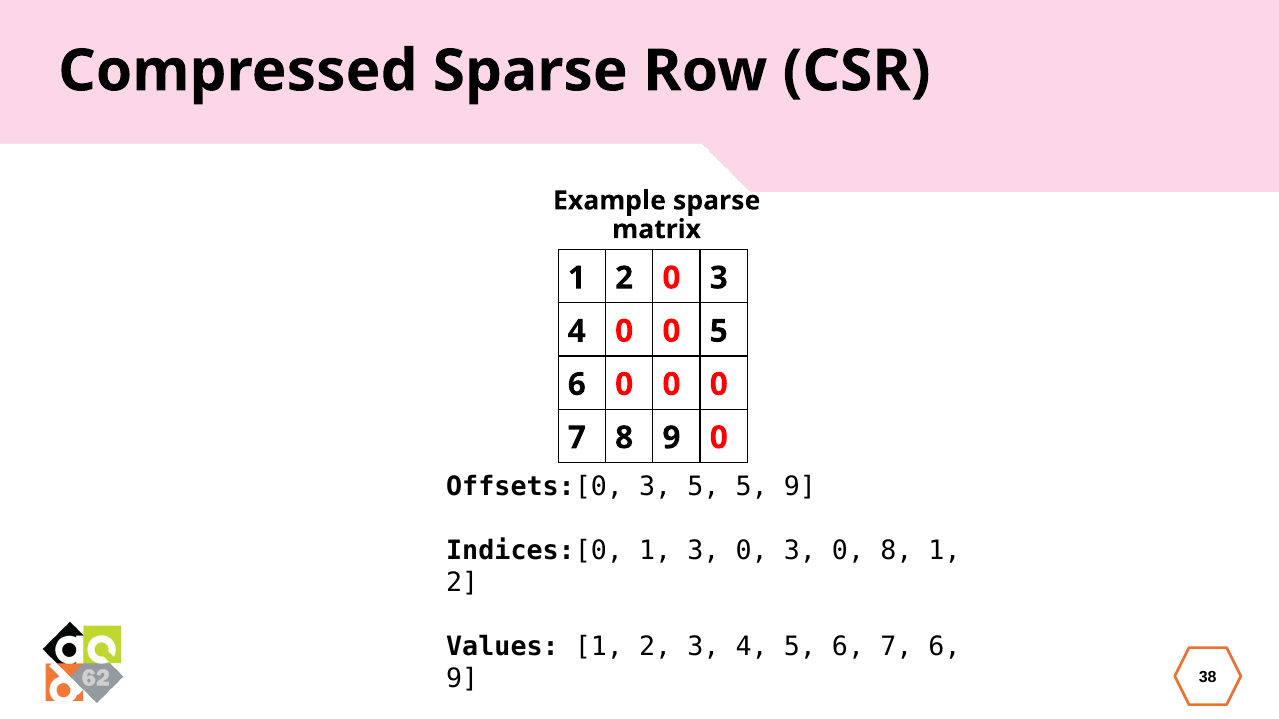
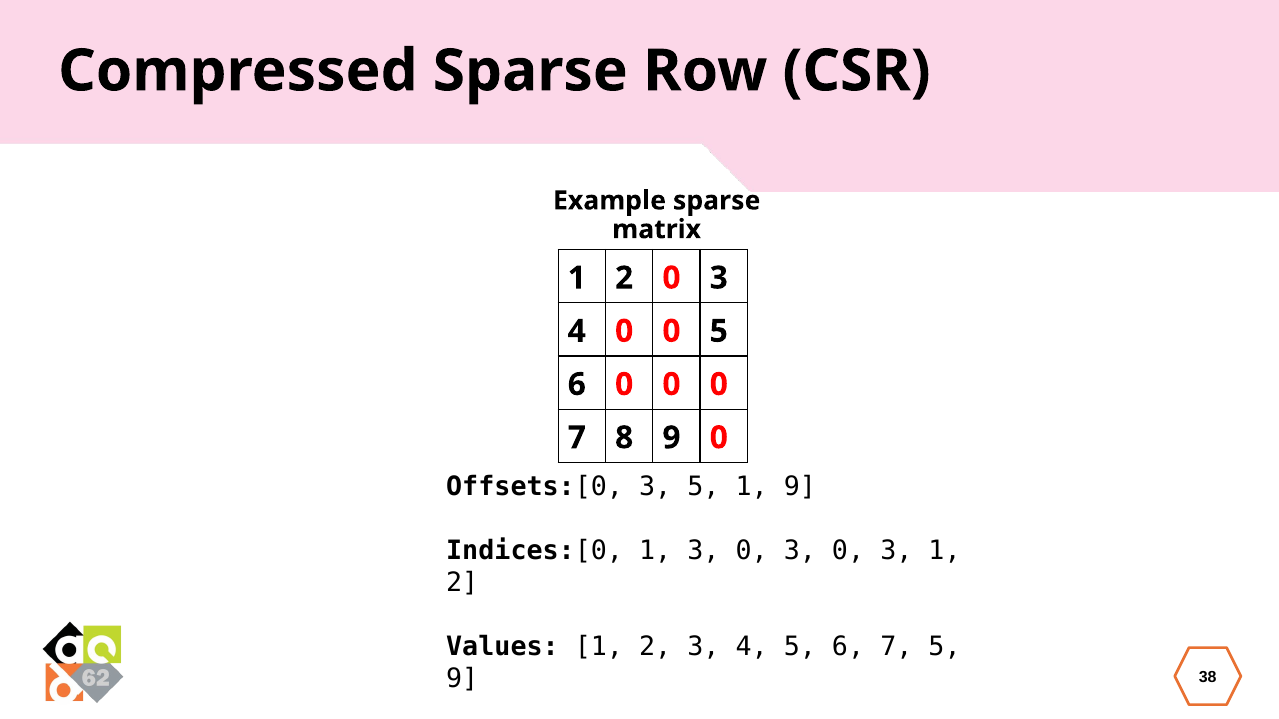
5 5: 5 -> 1 (752, 487)
0 3 0 8: 8 -> 3 (896, 551)
7 6: 6 -> 5 (945, 647)
